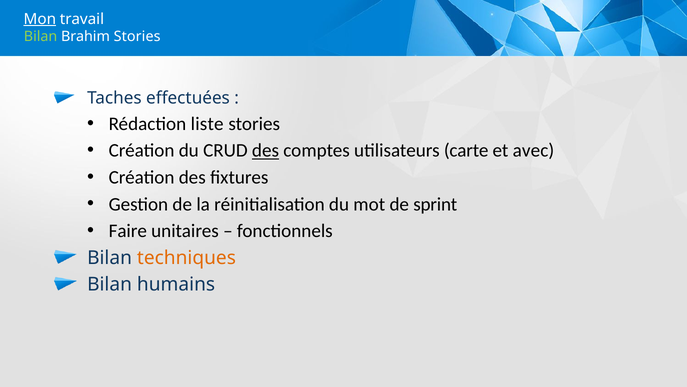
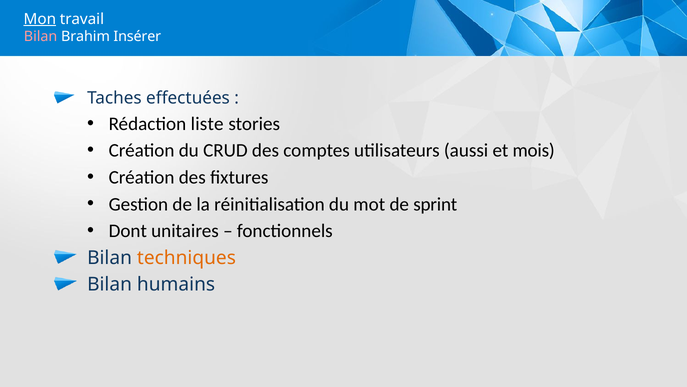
Bilan colour: light green -> pink (41, 36)
Brahim Stories: Stories -> Insérer (137, 36)
des underline: present -> none (265, 150)
carte: carte -> aussi (466, 150)
avec: avec -> mois (534, 150)
Faire: Faire -> Dont (128, 231)
